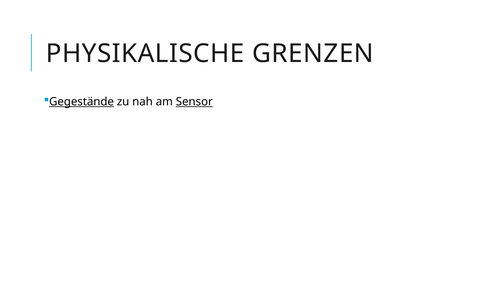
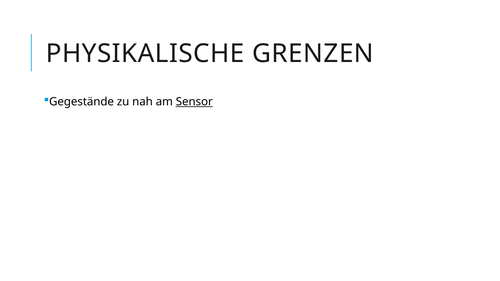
Gegestände underline: present -> none (82, 102)
